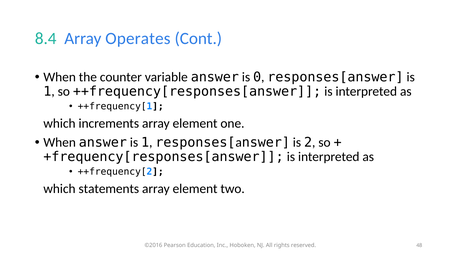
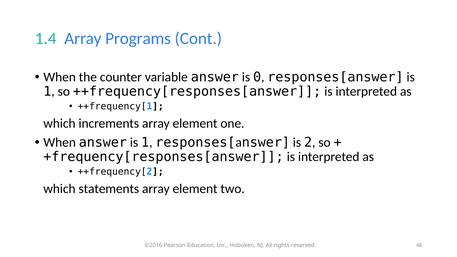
8.4: 8.4 -> 1.4 (46, 38)
Operates: Operates -> Programs (138, 38)
